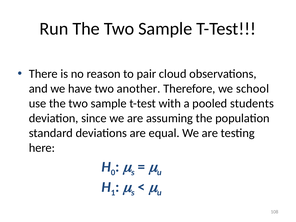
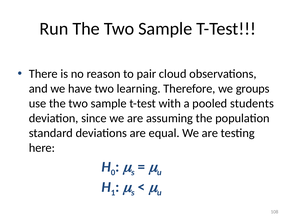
another: another -> learning (139, 89)
school: school -> groups (253, 89)
